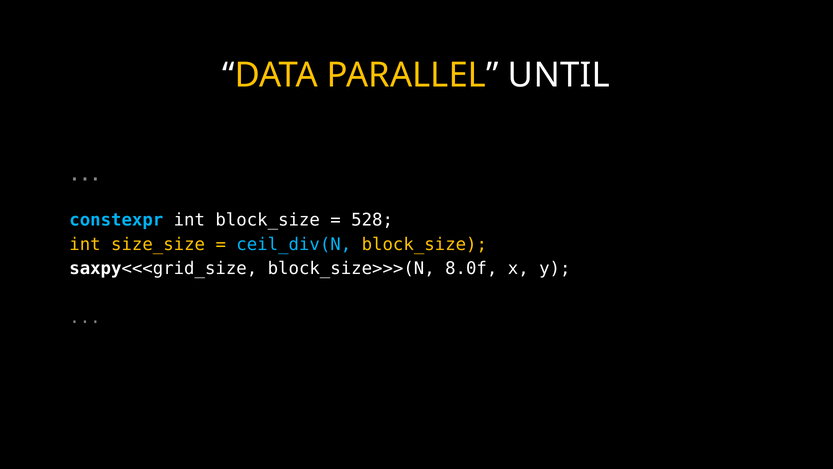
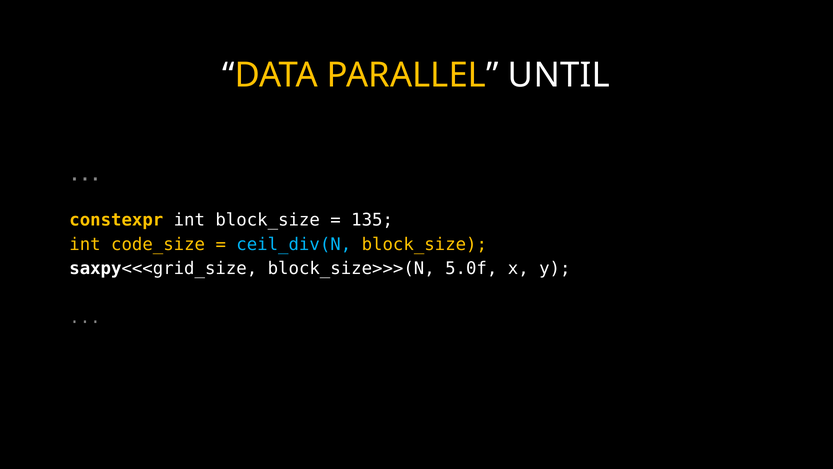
constexpr colour: light blue -> yellow (116, 220)
528: 528 -> 135 (372, 220)
size_size: size_size -> code_size (158, 244)
8.0f: 8.0f -> 5.0f (471, 268)
